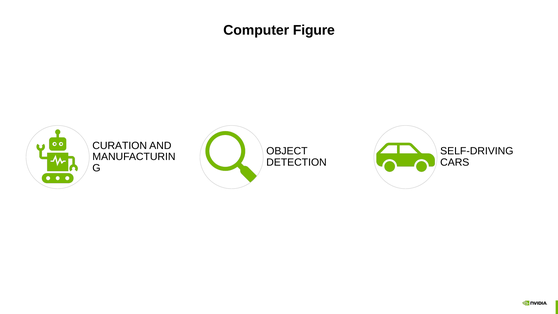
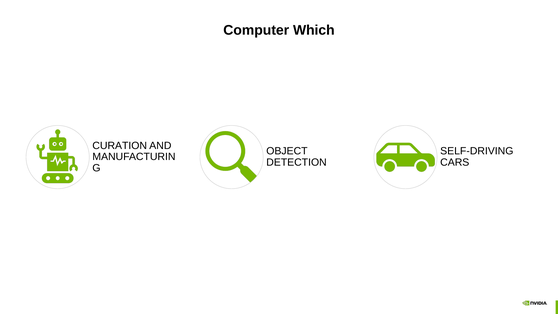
Figure: Figure -> Which (314, 30)
